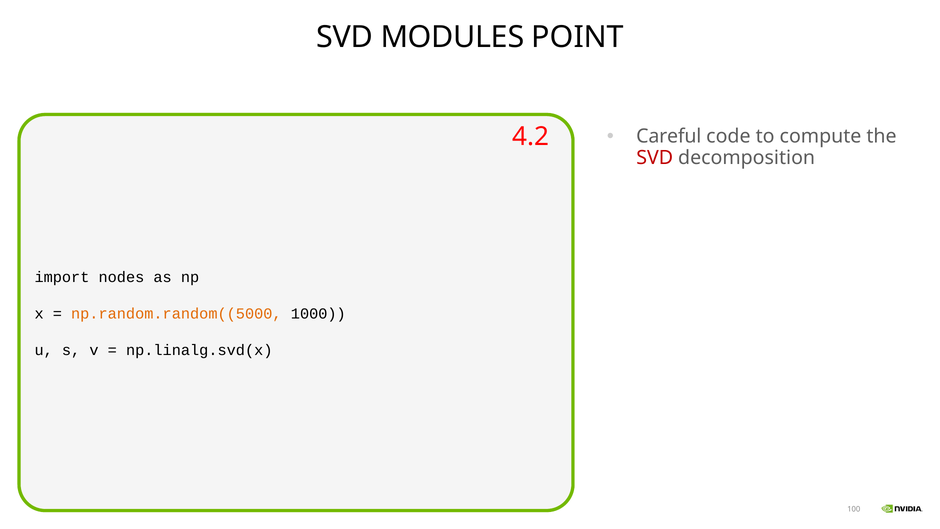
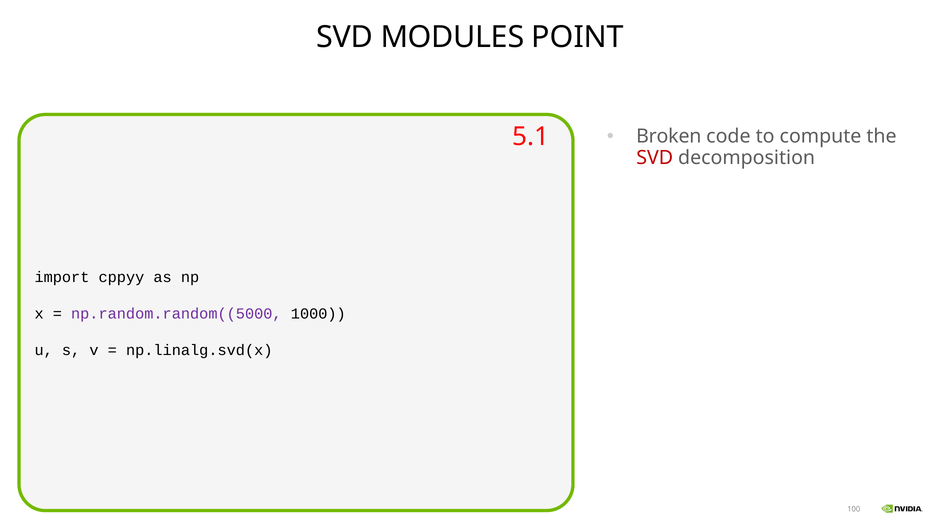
Careful: Careful -> Broken (669, 136)
4.2: 4.2 -> 5.1 (531, 137)
nodes: nodes -> cppyy (121, 277)
np.random.random((5000 colour: orange -> purple (176, 313)
